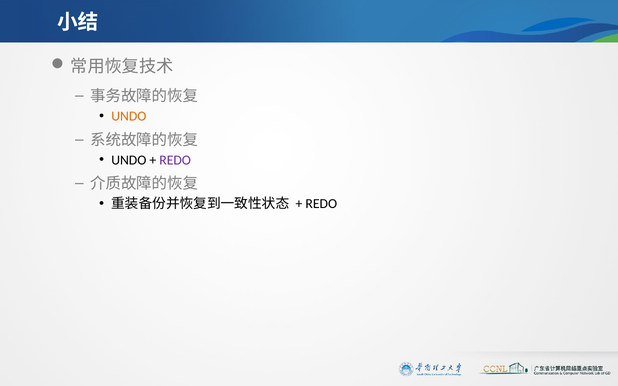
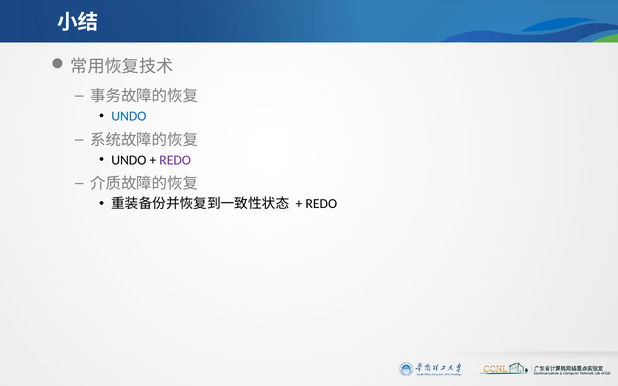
UNDO colour: orange -> blue (129, 116)
